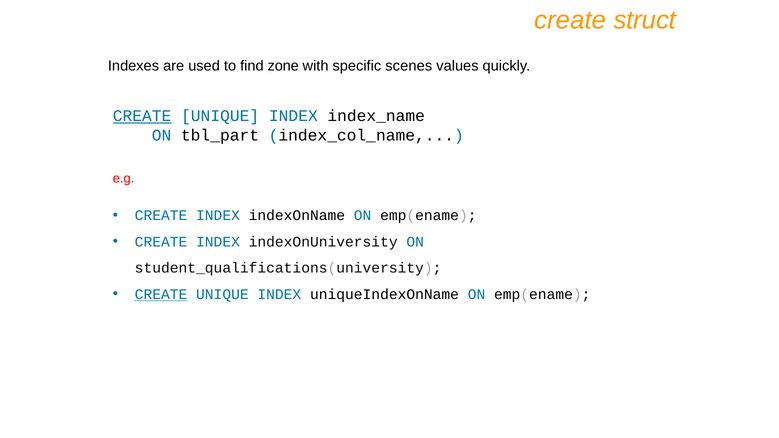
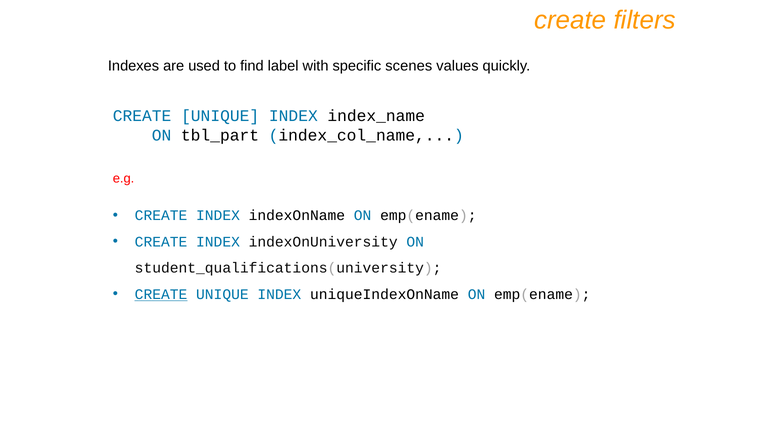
struct: struct -> filters (645, 20)
zone: zone -> label (283, 66)
CREATE underline: present -> none (142, 116)
